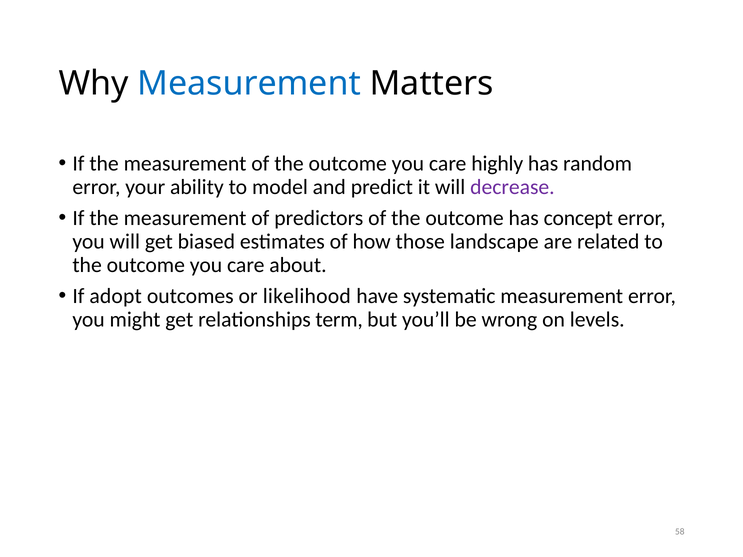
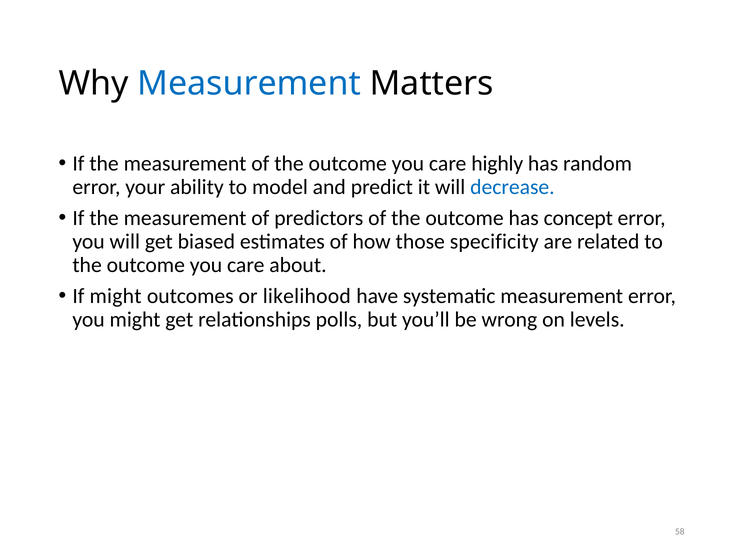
decrease colour: purple -> blue (512, 187)
landscape: landscape -> specificity (494, 242)
If adopt: adopt -> might (116, 296)
term: term -> polls (339, 320)
